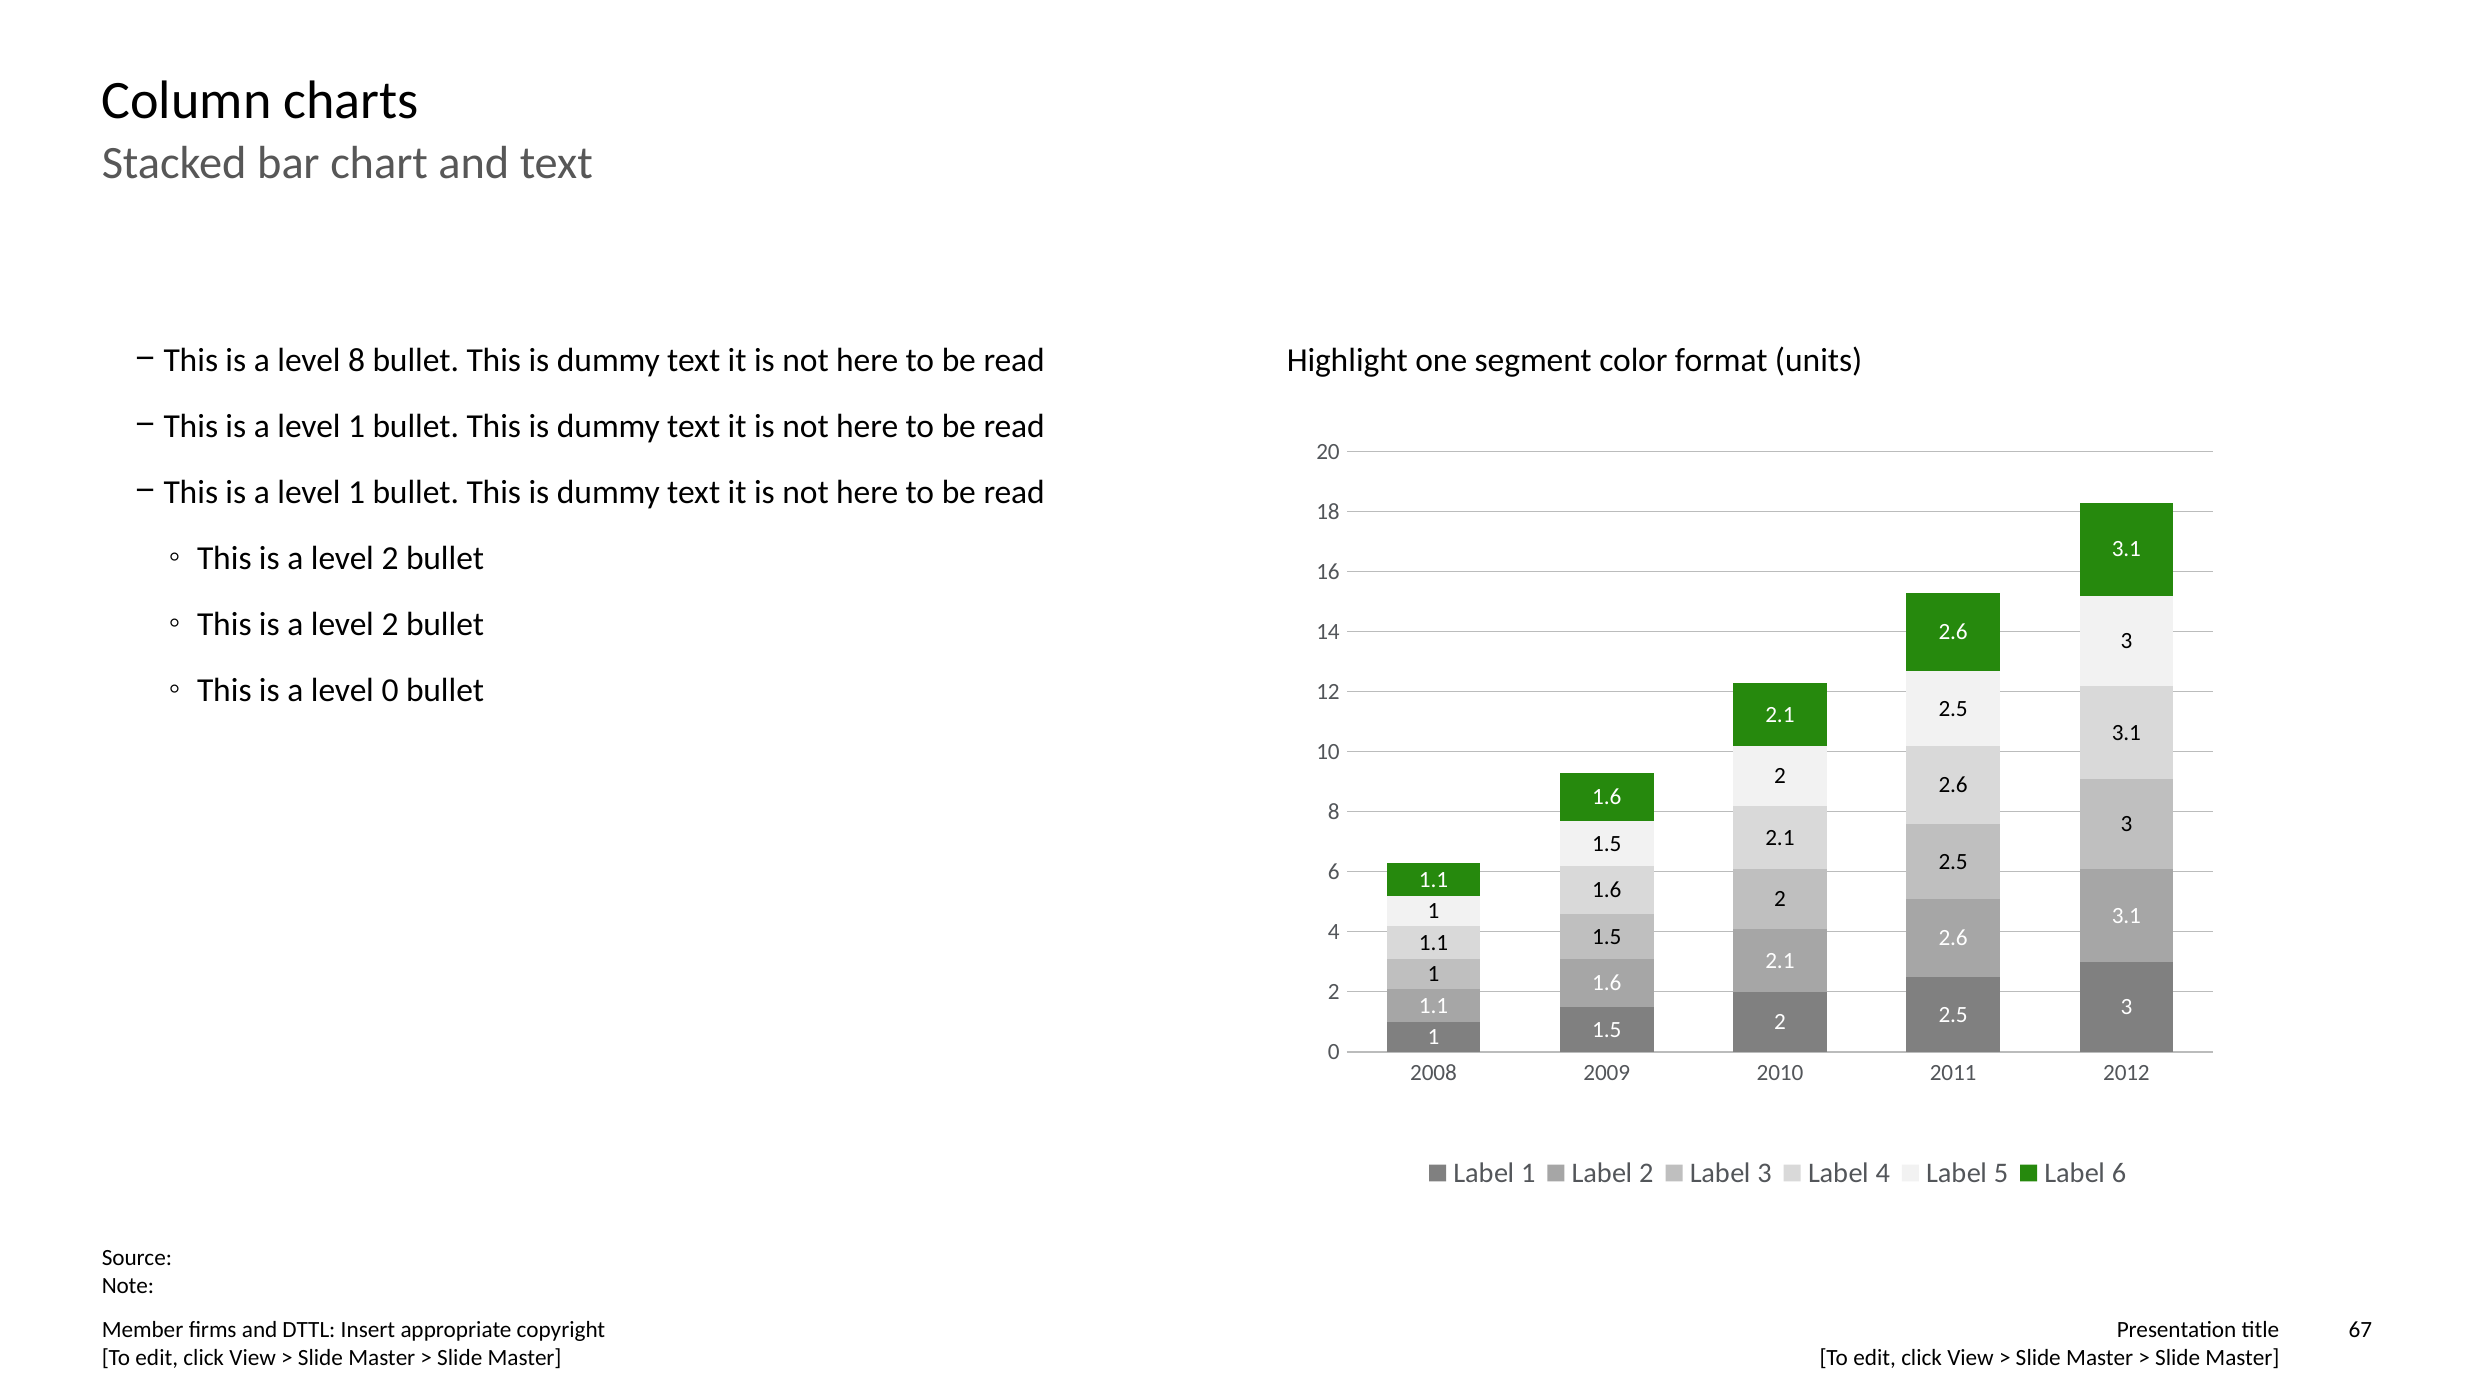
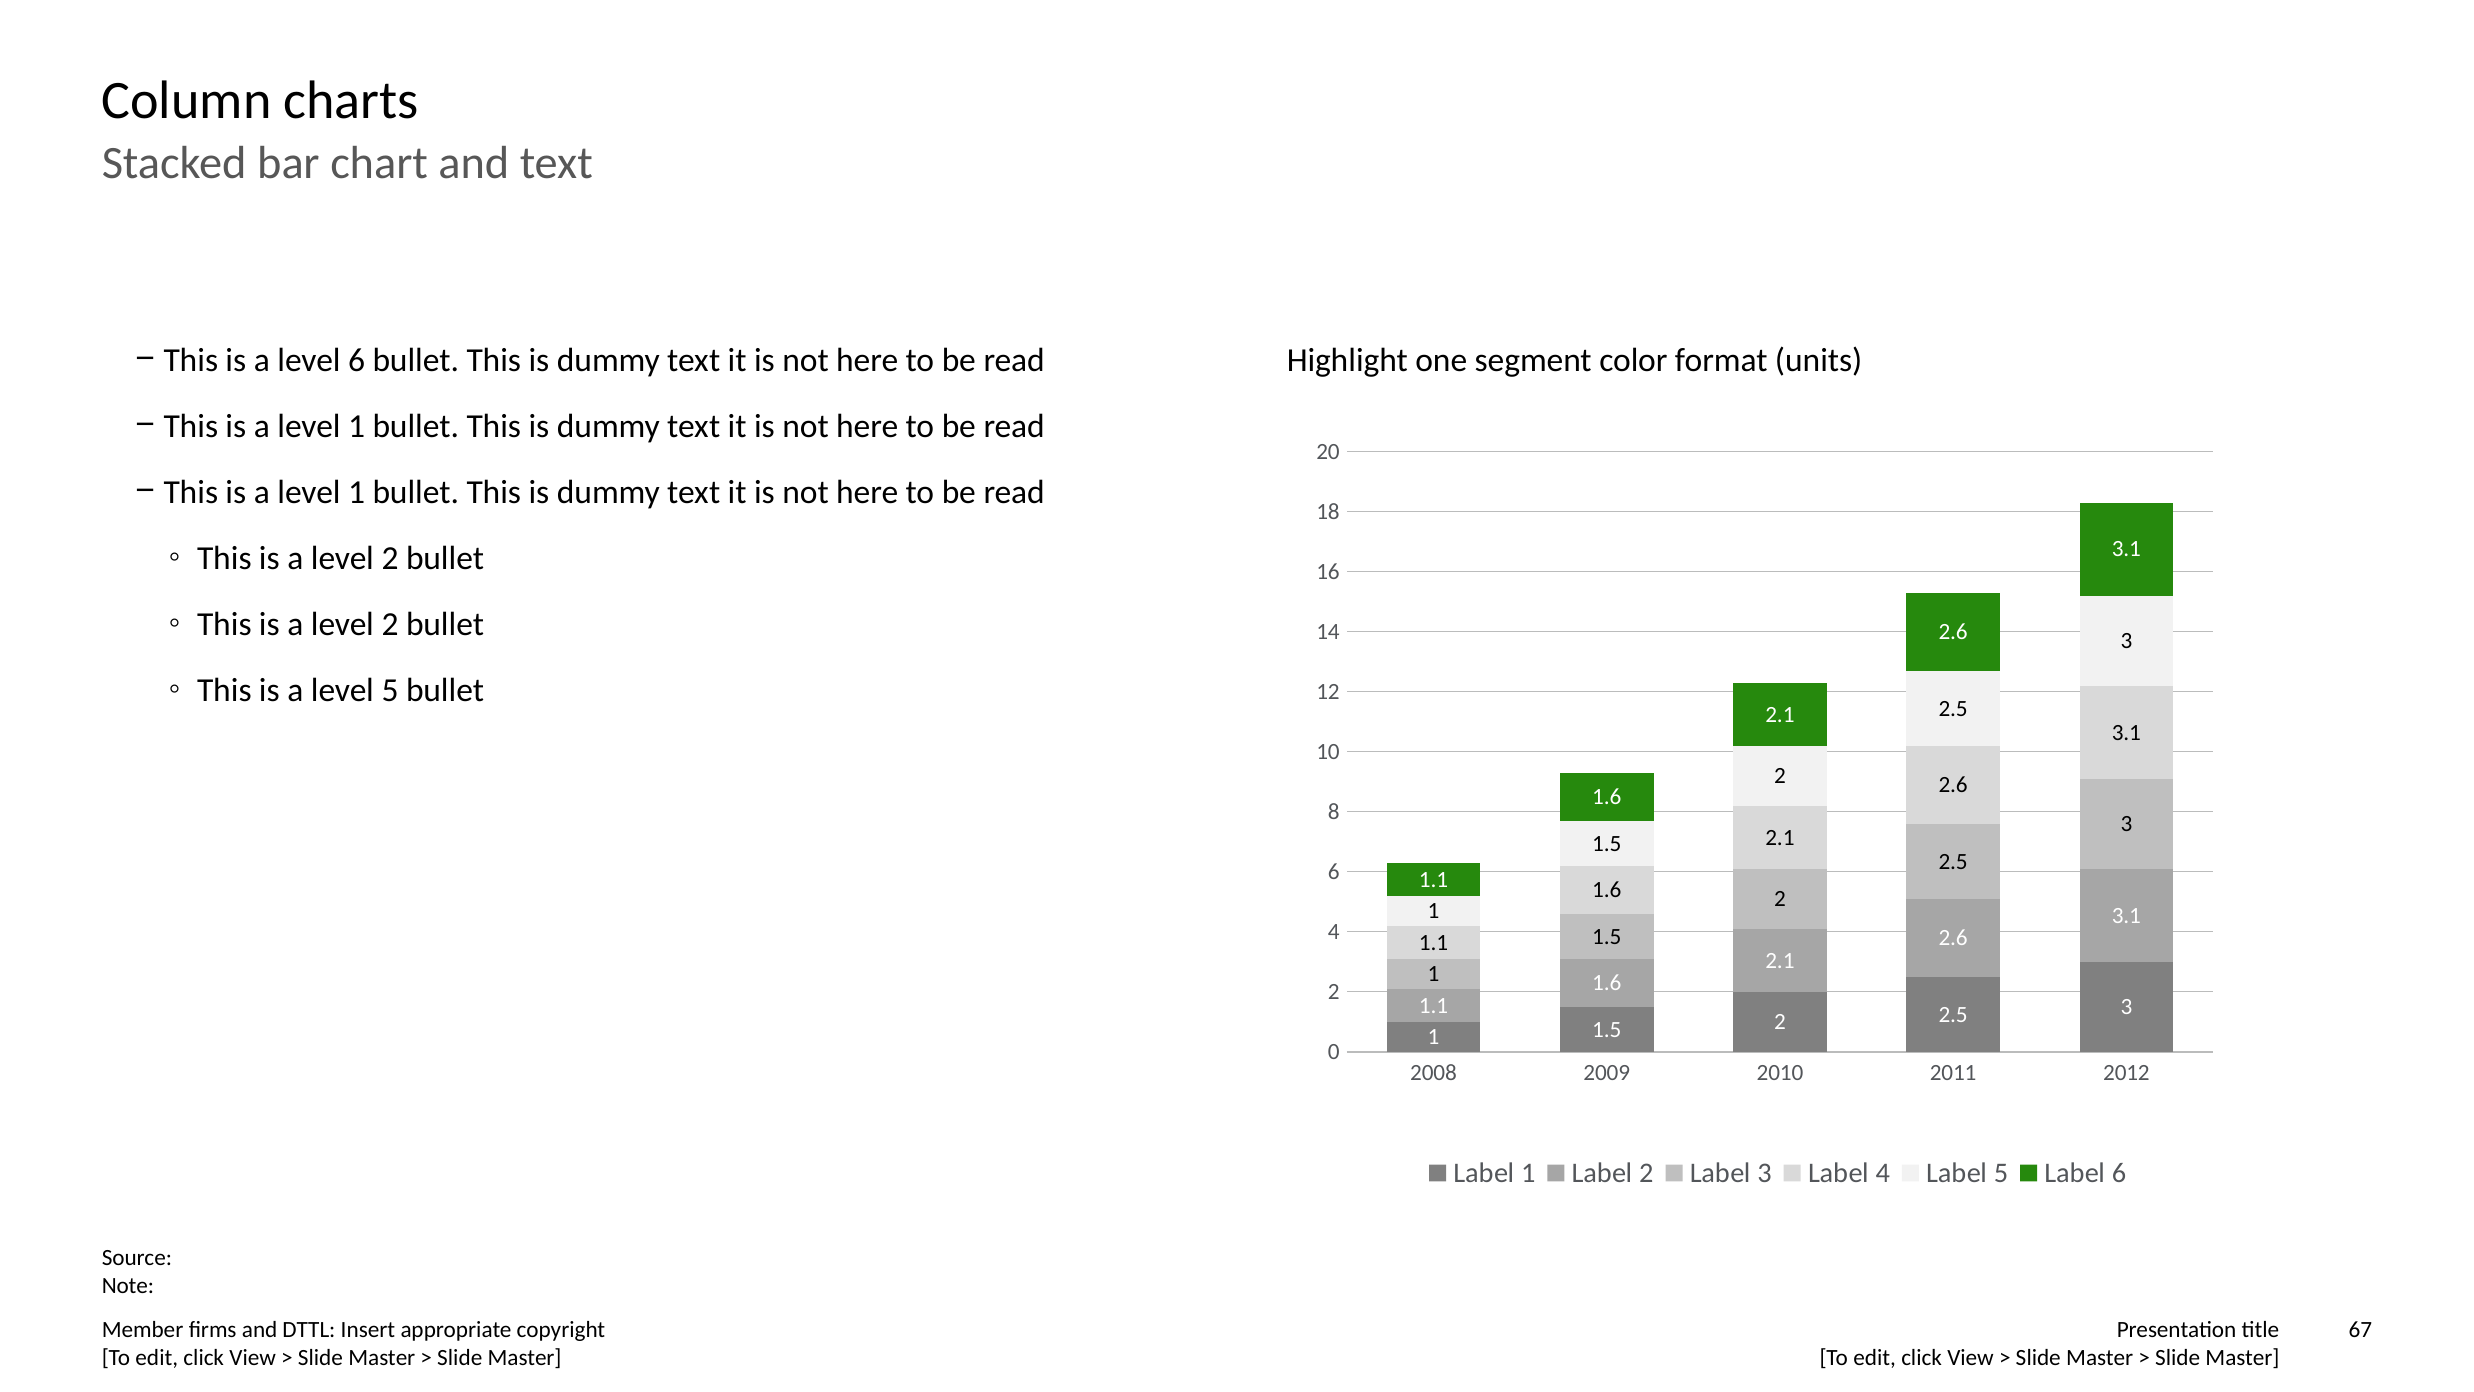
level 8: 8 -> 6 (357, 360)
level 0: 0 -> 5 (390, 691)
